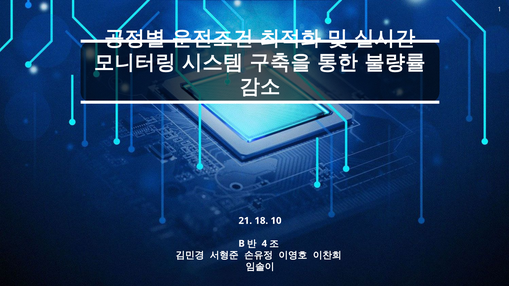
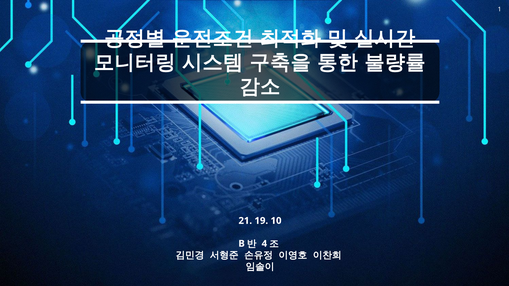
18: 18 -> 19 (261, 221)
